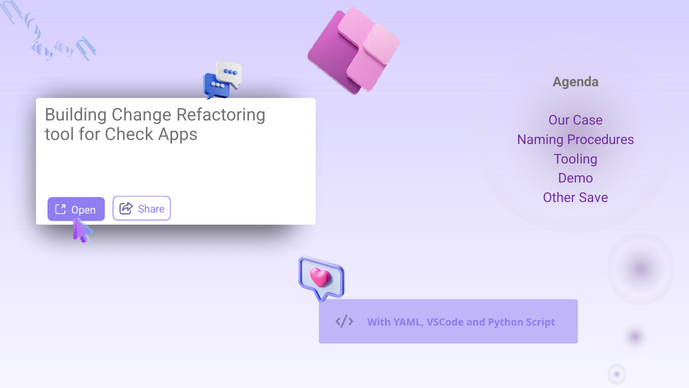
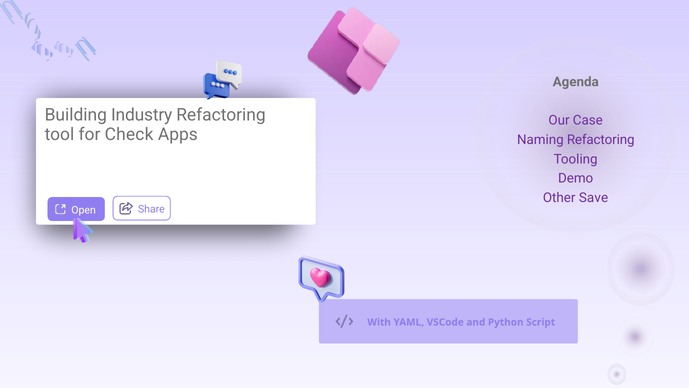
Change: Change -> Industry (142, 115)
Naming Procedures: Procedures -> Refactoring (601, 140)
